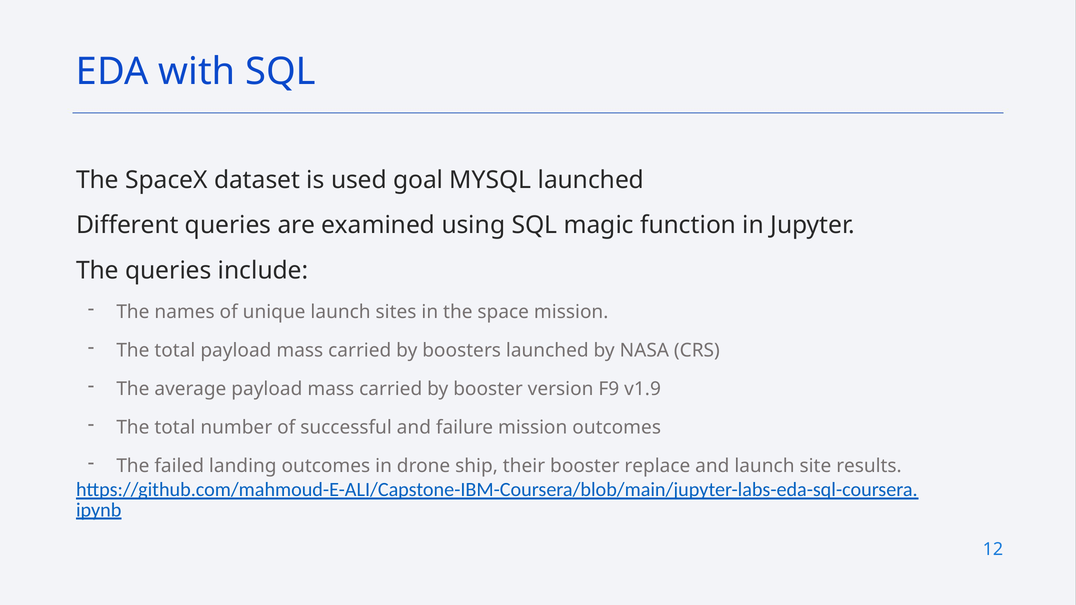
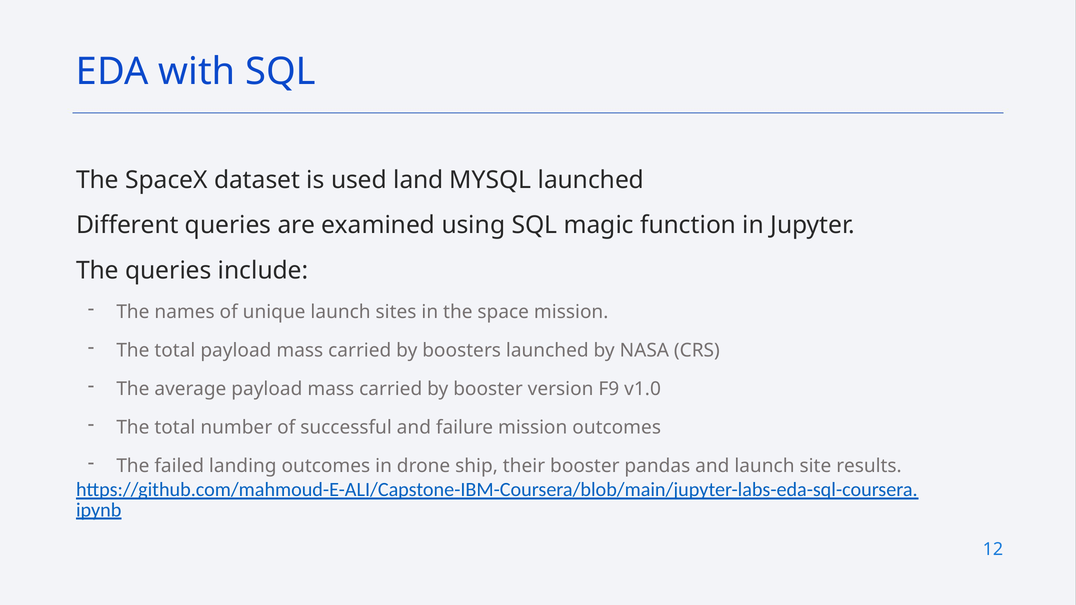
goal: goal -> land (418, 180)
v1.9: v1.9 -> v1.0 (643, 389)
replace: replace -> pandas (657, 466)
